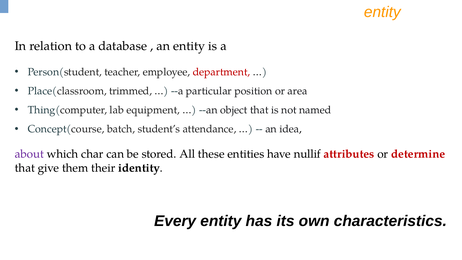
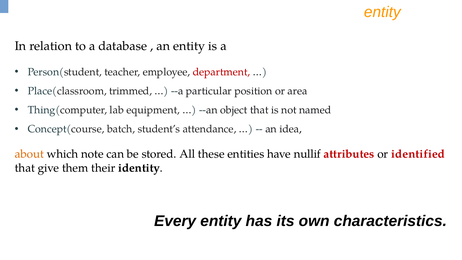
about colour: purple -> orange (29, 154)
char: char -> note (92, 154)
determine: determine -> identified (418, 154)
